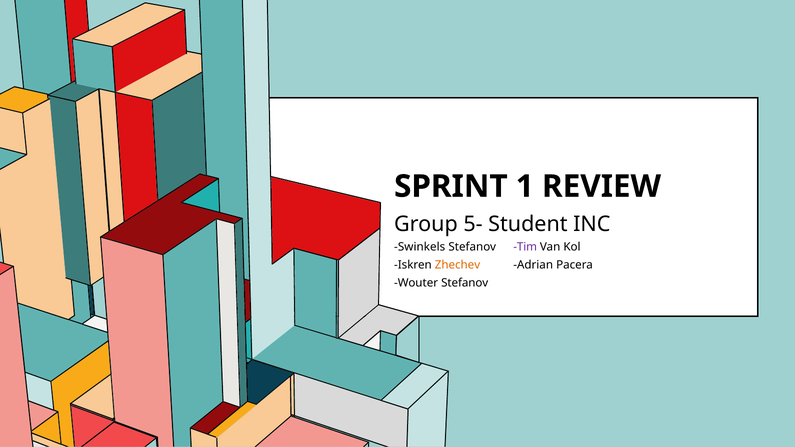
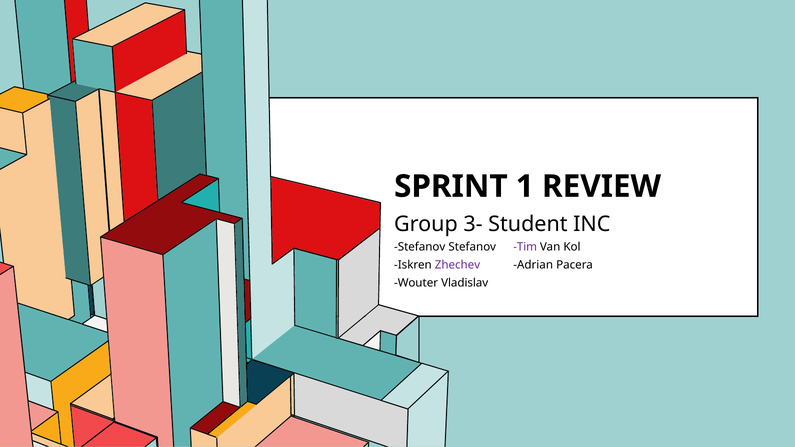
5-: 5- -> 3- (473, 224)
Swinkels: Swinkels -> Stefanov (420, 247)
Zhechev colour: orange -> purple (457, 265)
Wouter Stefanov: Stefanov -> Vladislav (465, 283)
